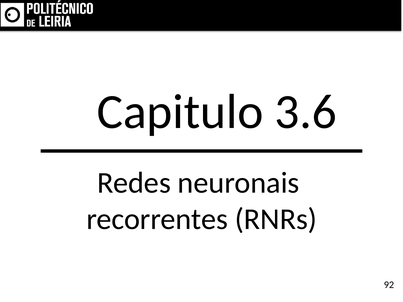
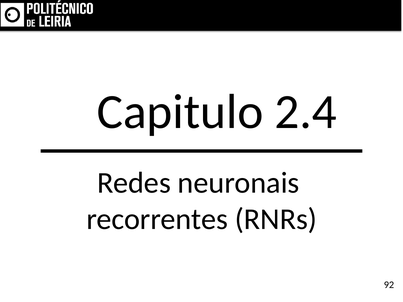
3.6: 3.6 -> 2.4 (306, 112)
